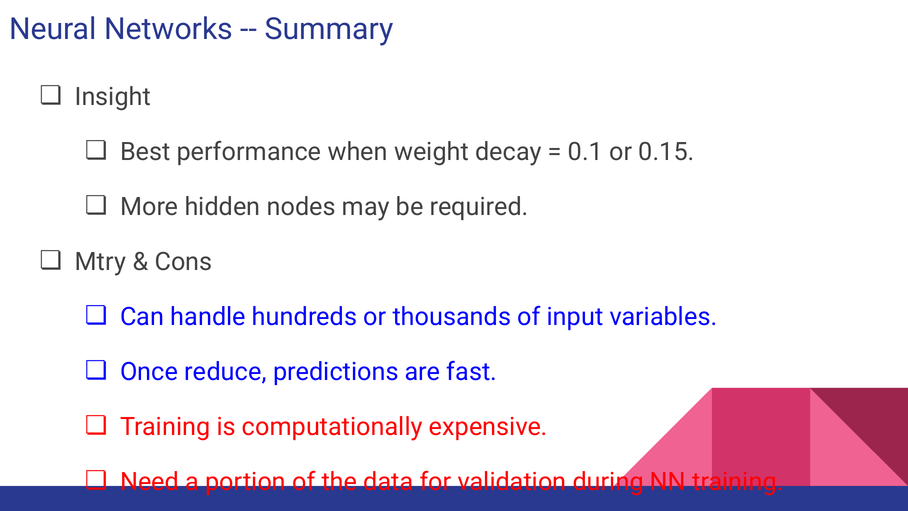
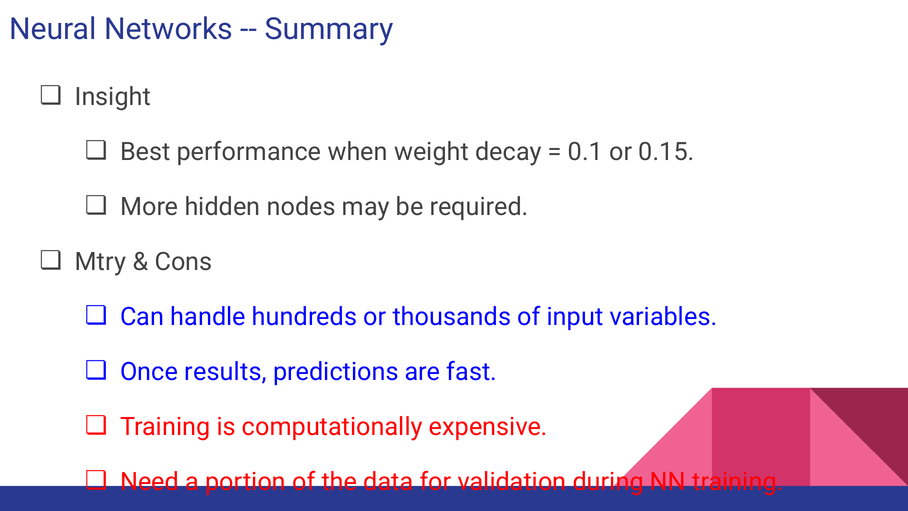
reduce: reduce -> results (226, 372)
